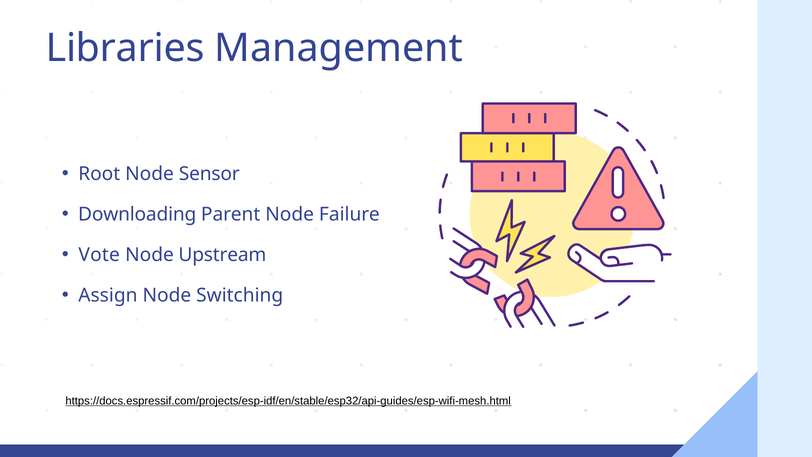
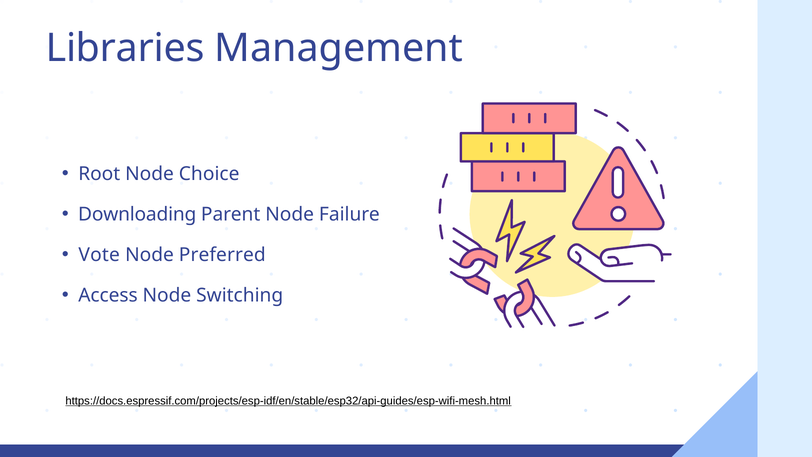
Sensor: Sensor -> Choice (209, 174)
Upstream: Upstream -> Preferred (222, 255)
Assign: Assign -> Access (108, 295)
